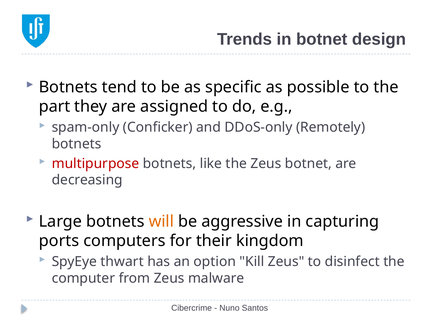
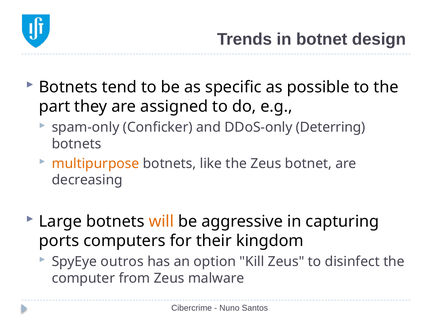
Remotely: Remotely -> Deterring (331, 127)
multipurpose colour: red -> orange (95, 164)
thwart: thwart -> outros (122, 262)
